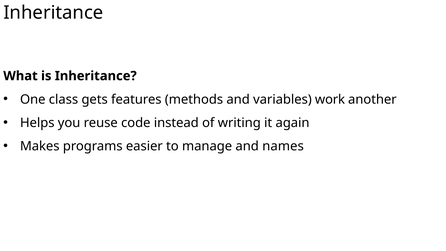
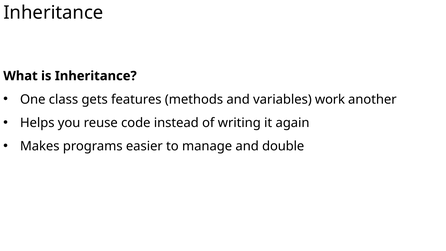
names: names -> double (283, 146)
